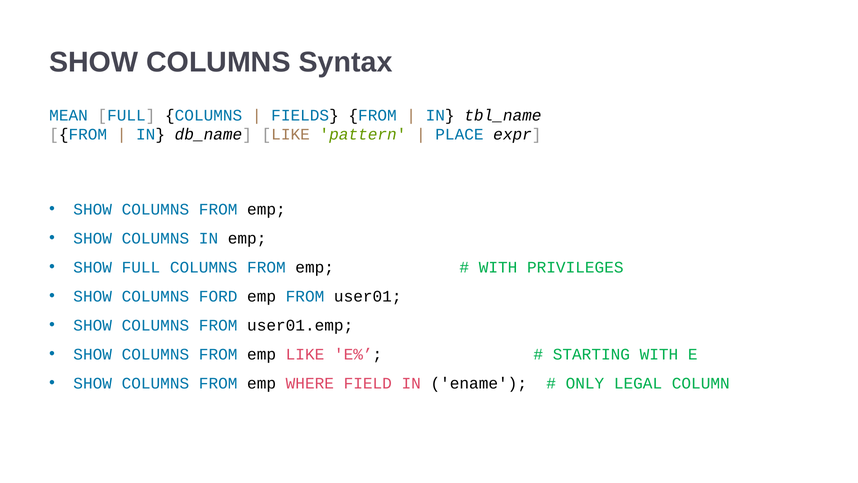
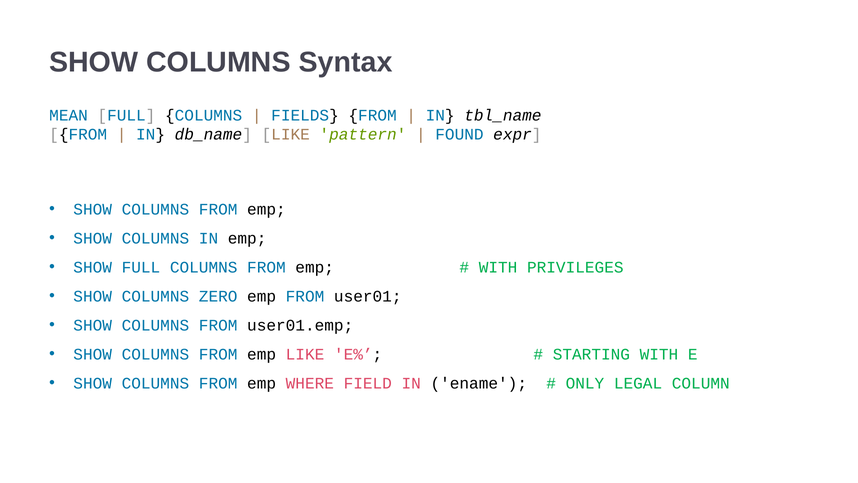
PLACE: PLACE -> FOUND (459, 134)
FORD: FORD -> ZERO (218, 296)
